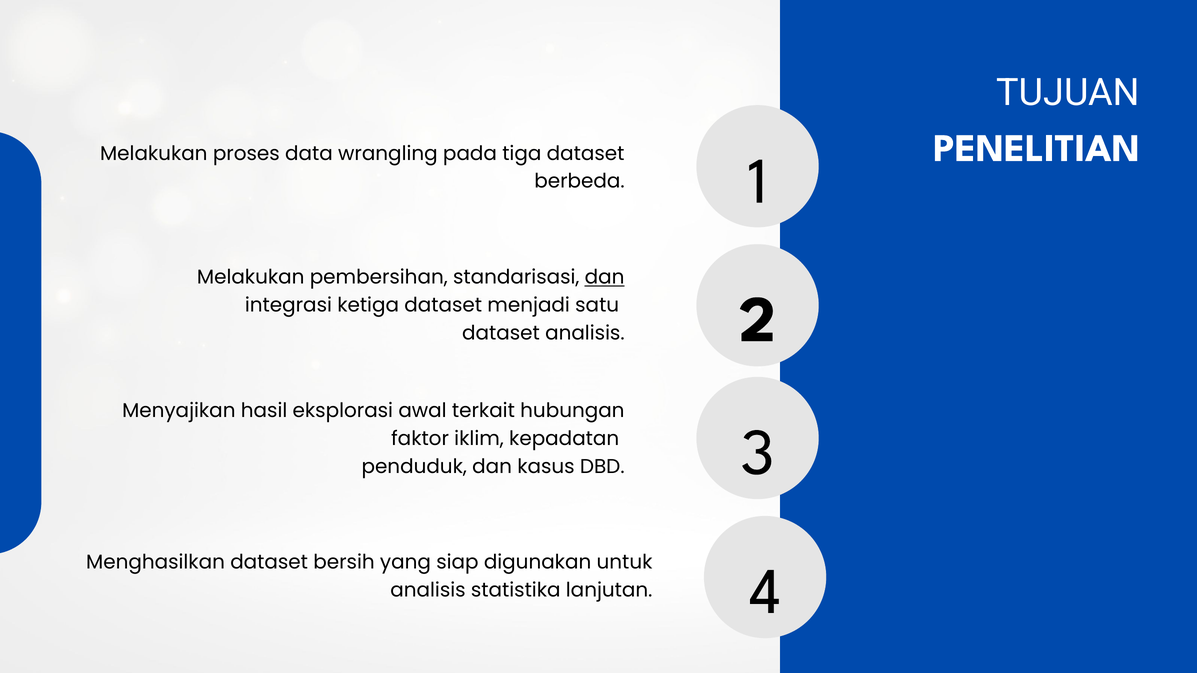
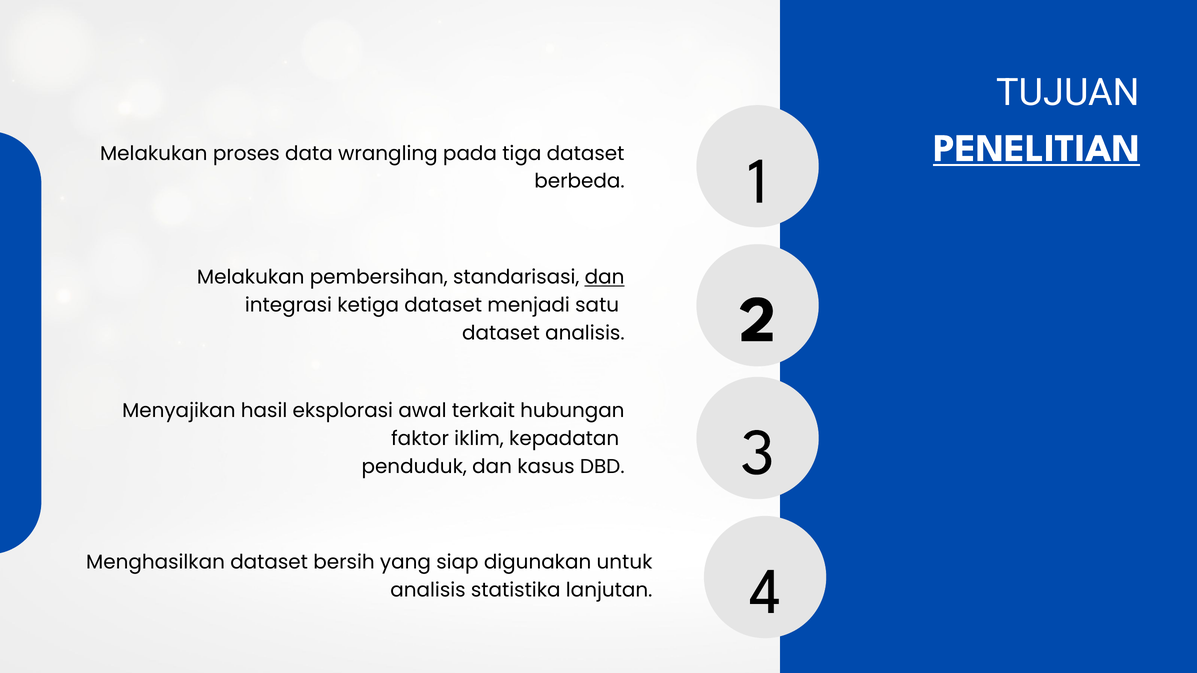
PENELITIAN underline: none -> present (1037, 148)
